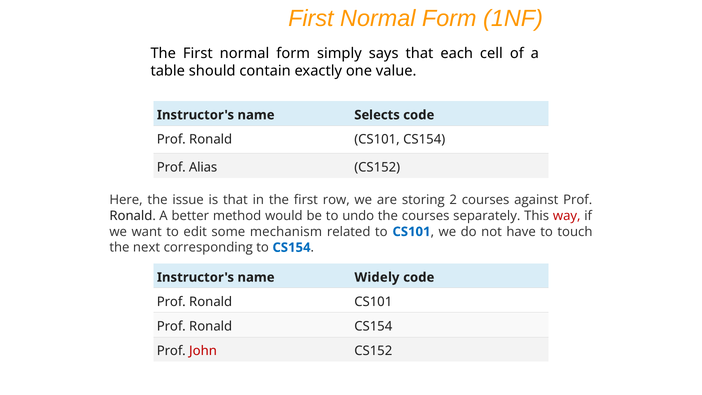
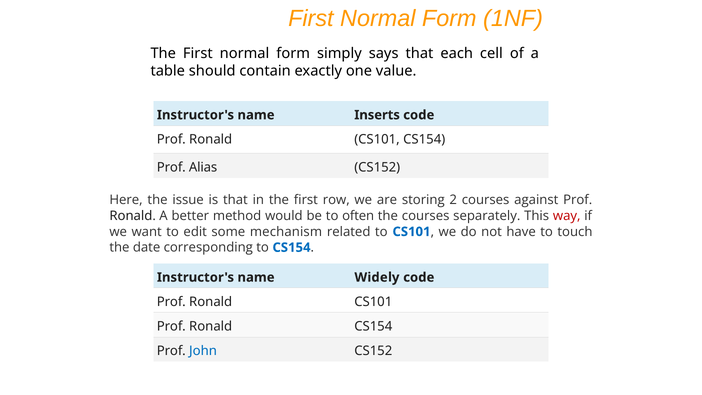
Selects: Selects -> Inserts (377, 115)
undo: undo -> often (358, 216)
next: next -> date (147, 247)
John colour: red -> blue (203, 351)
